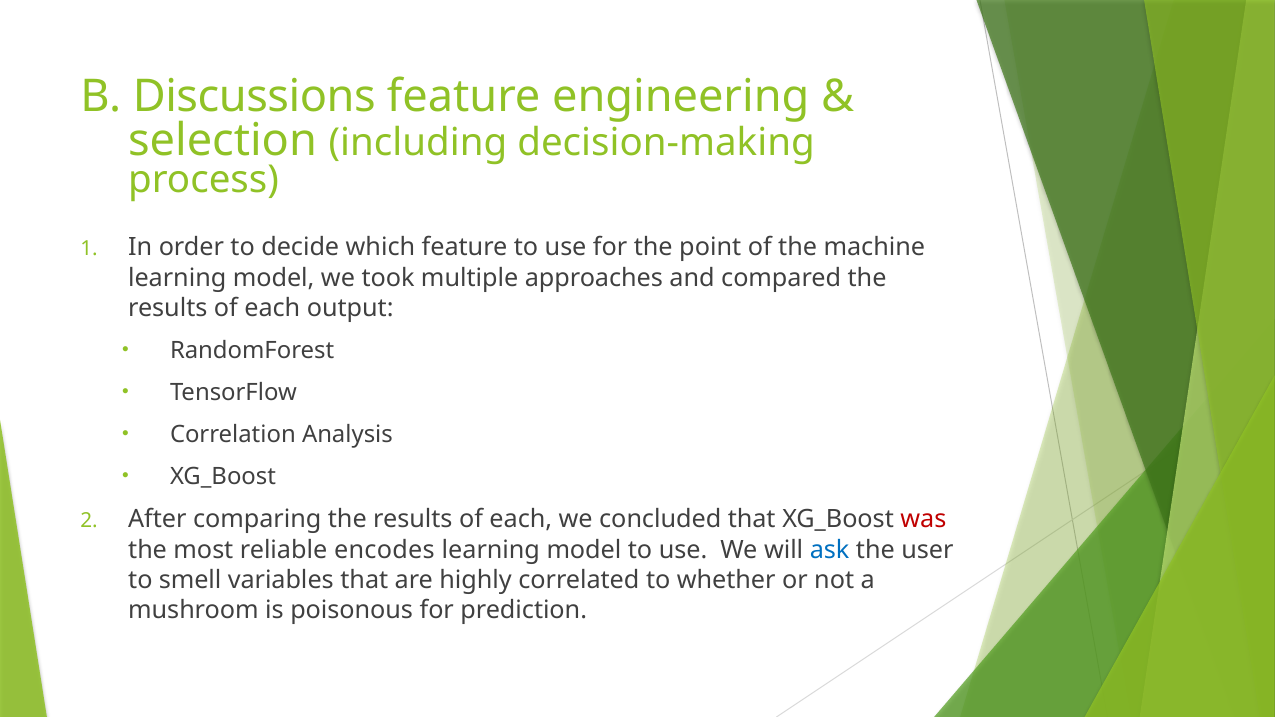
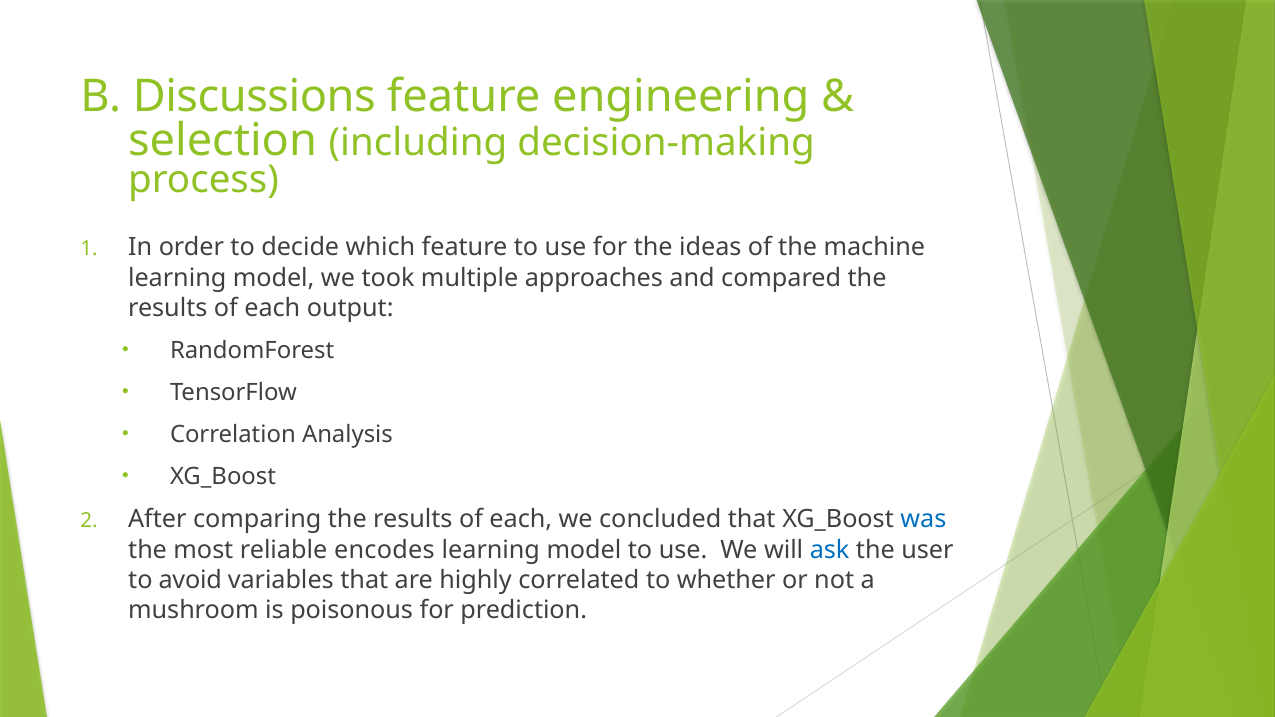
point: point -> ideas (710, 248)
was colour: red -> blue (923, 520)
smell: smell -> avoid (190, 580)
